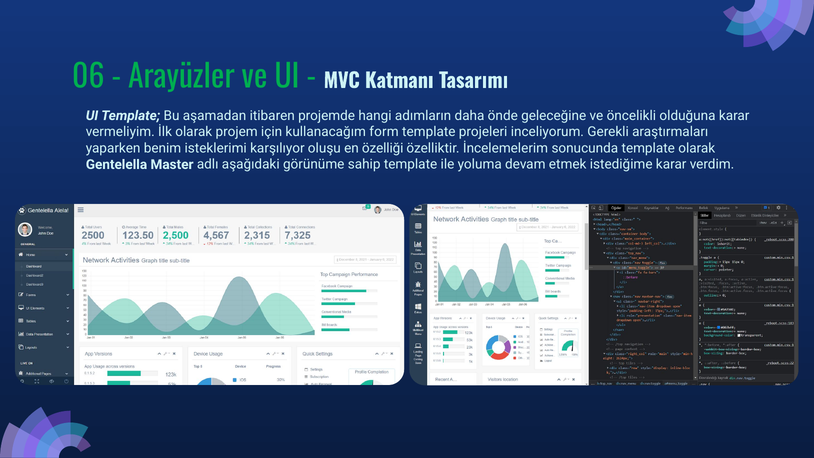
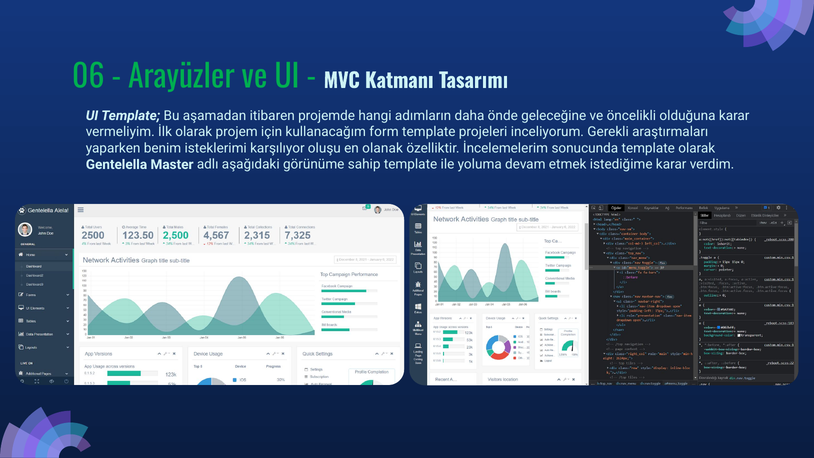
özelliği: özelliği -> olanak (383, 148)
